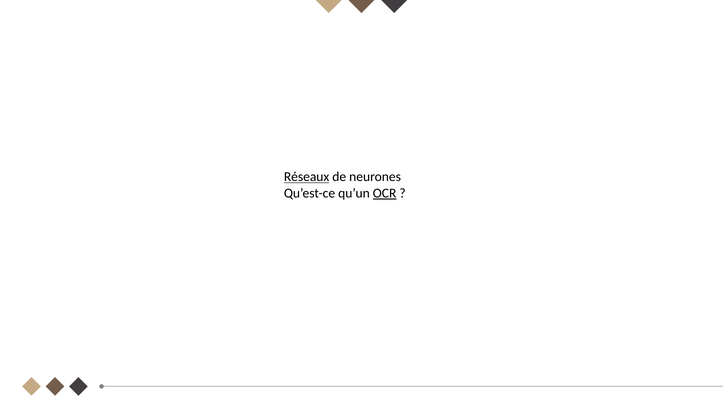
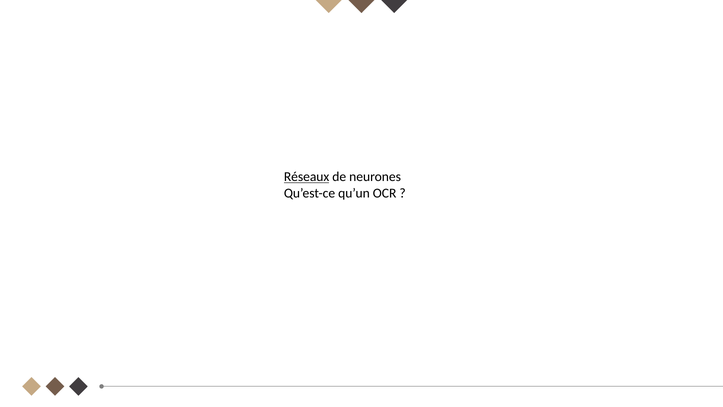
OCR underline: present -> none (385, 193)
